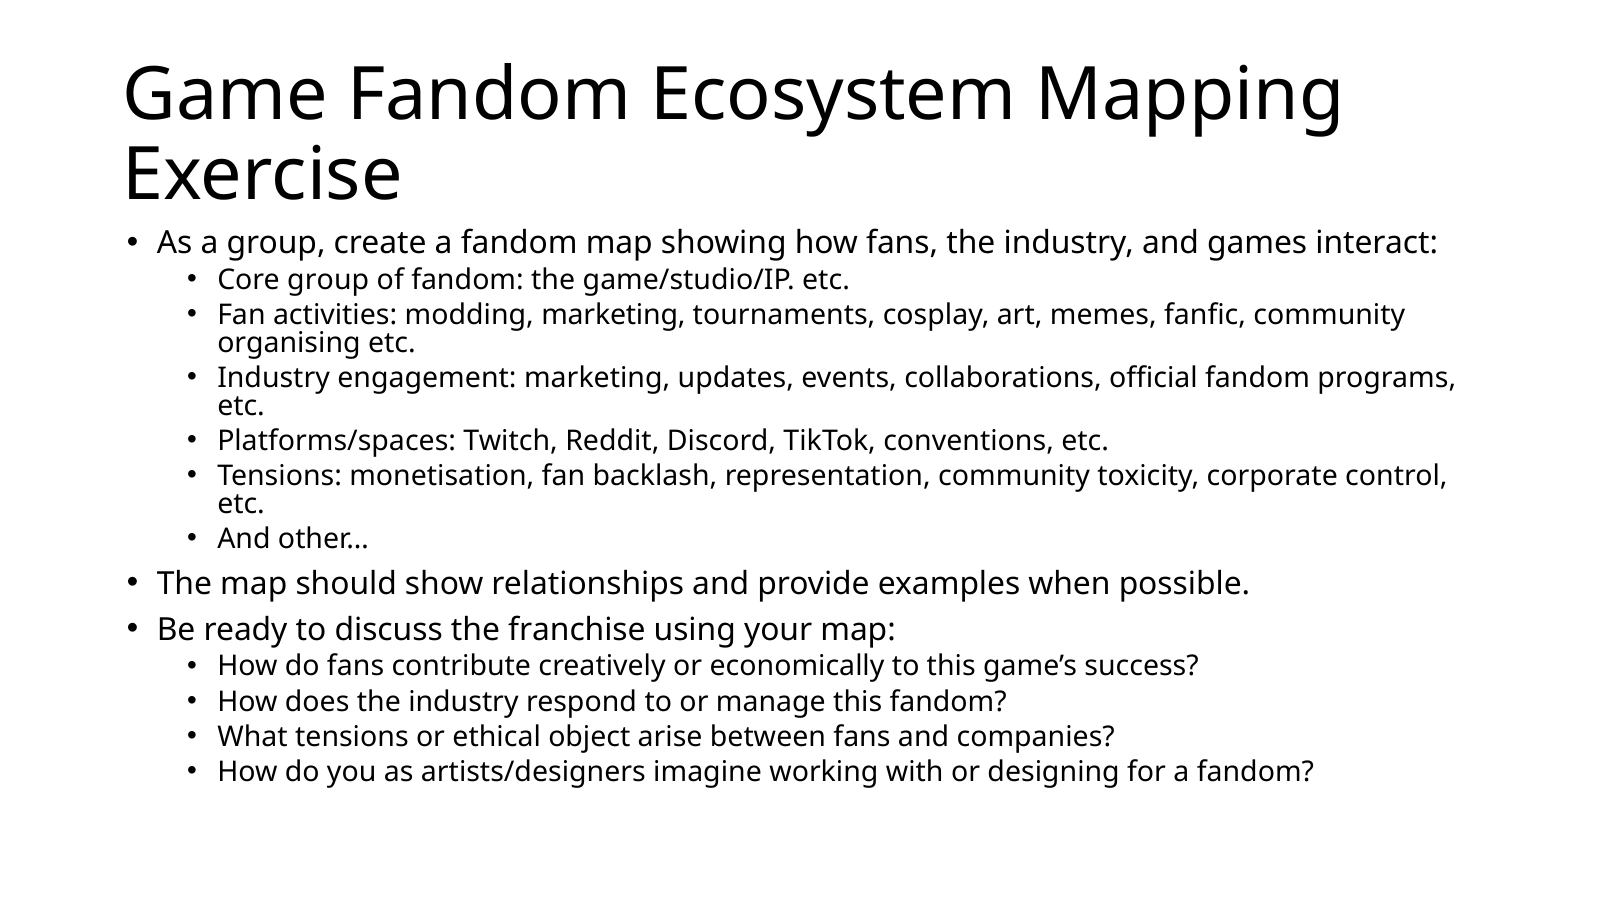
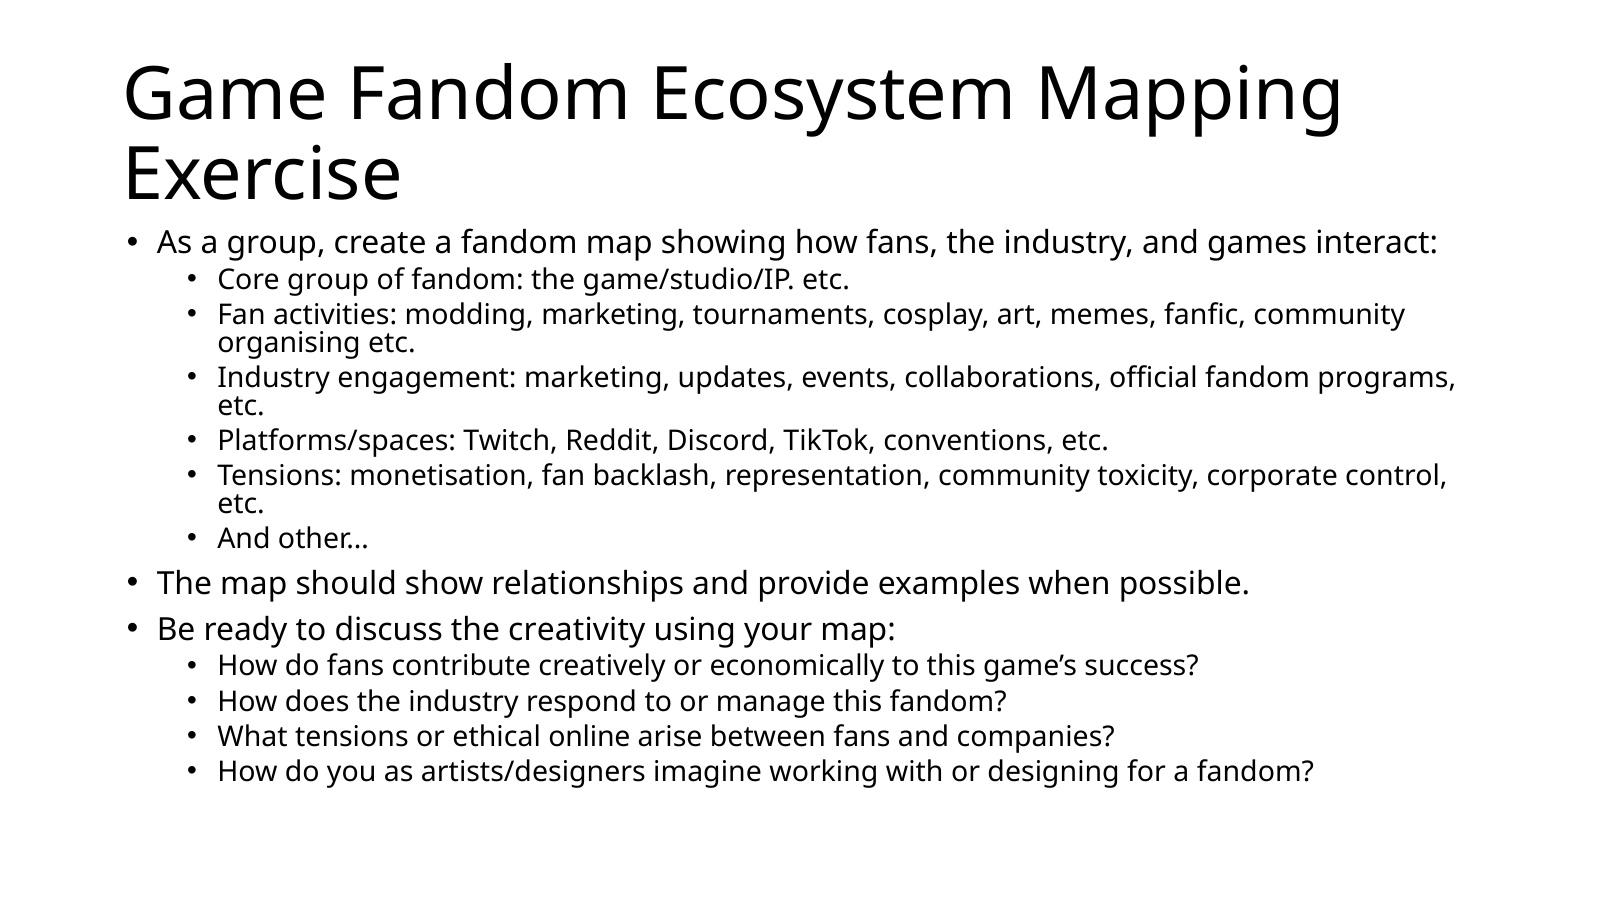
franchise: franchise -> creativity (577, 629)
object: object -> online (589, 737)
